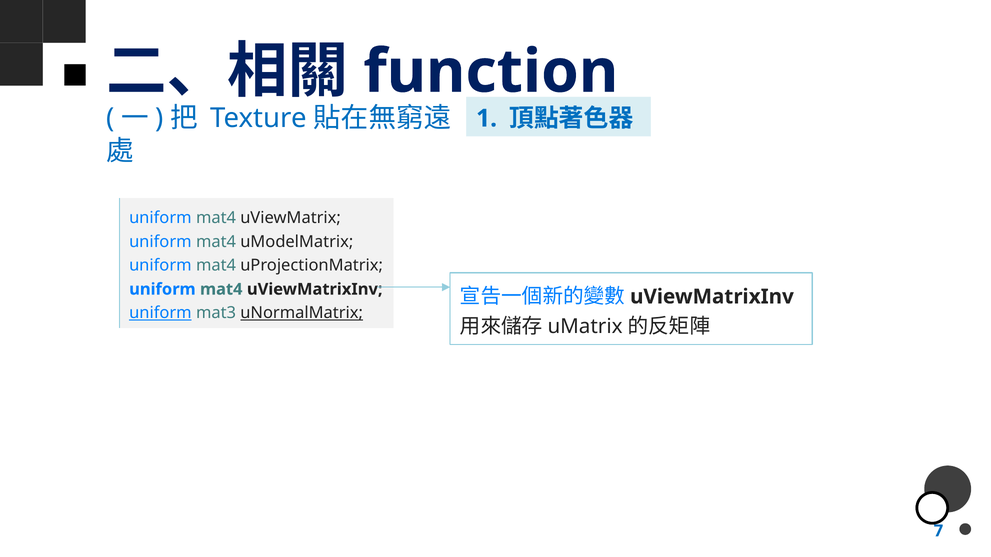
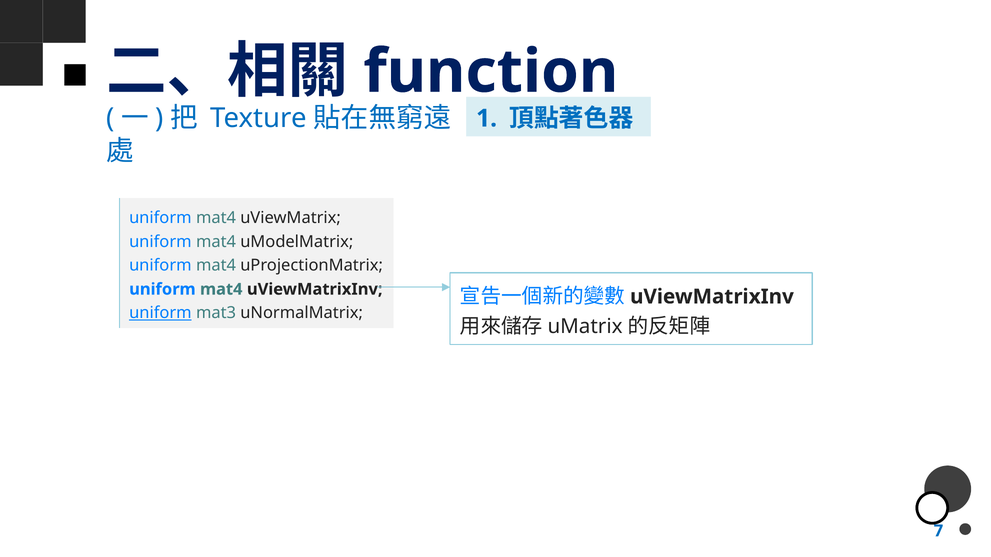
uNormalMatrix underline: present -> none (302, 313)
